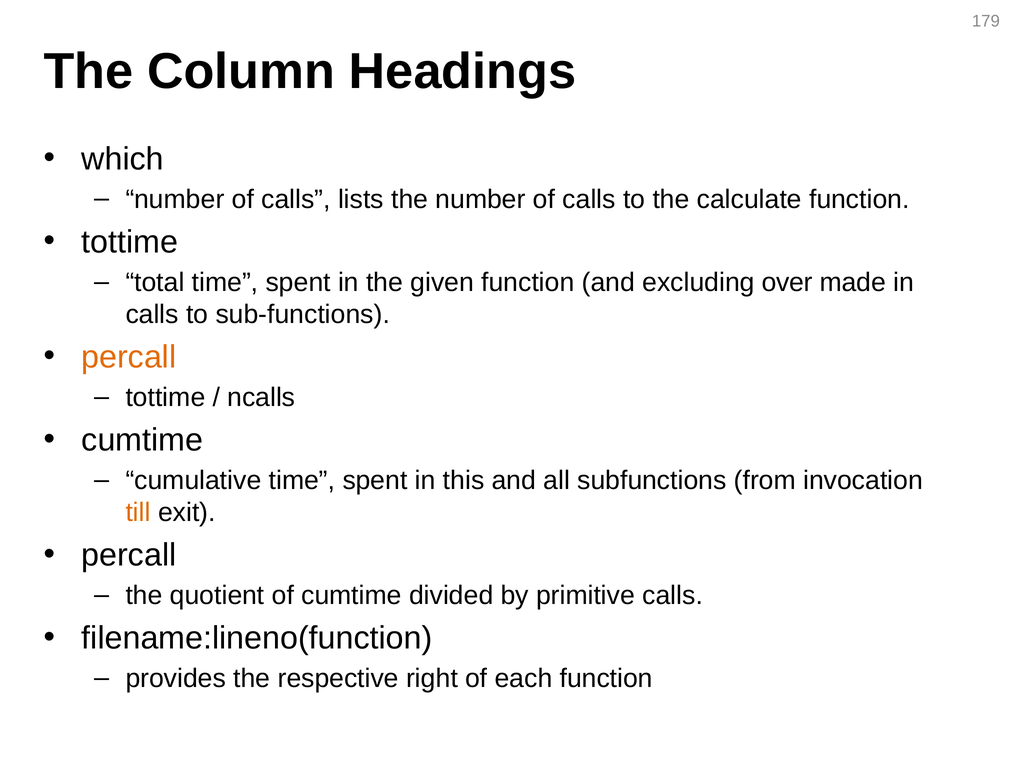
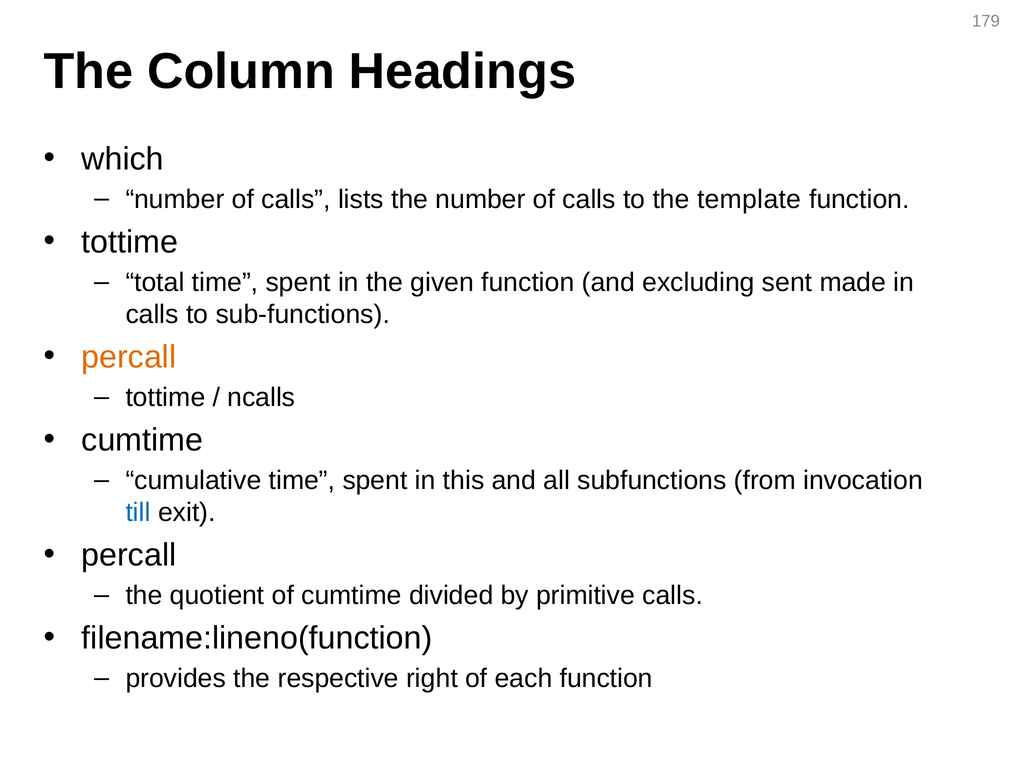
calculate: calculate -> template (749, 199)
over: over -> sent (787, 282)
till colour: orange -> blue (138, 512)
